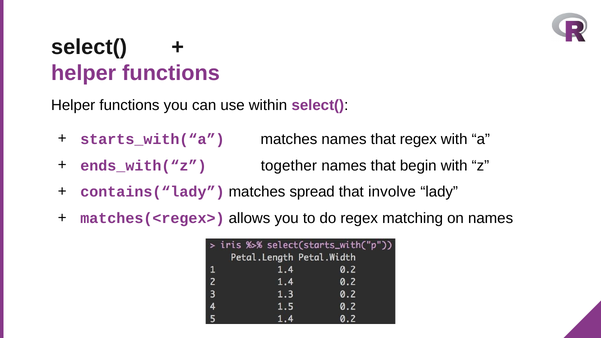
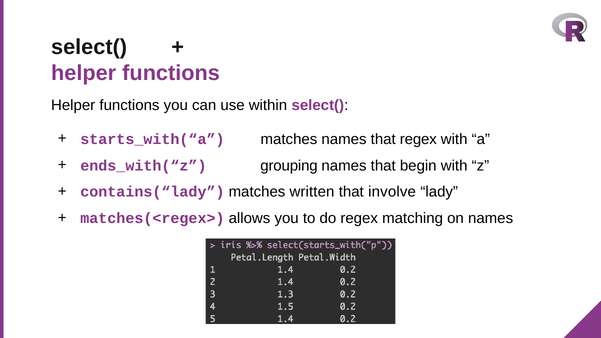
together: together -> grouping (289, 166)
spread: spread -> written (312, 192)
